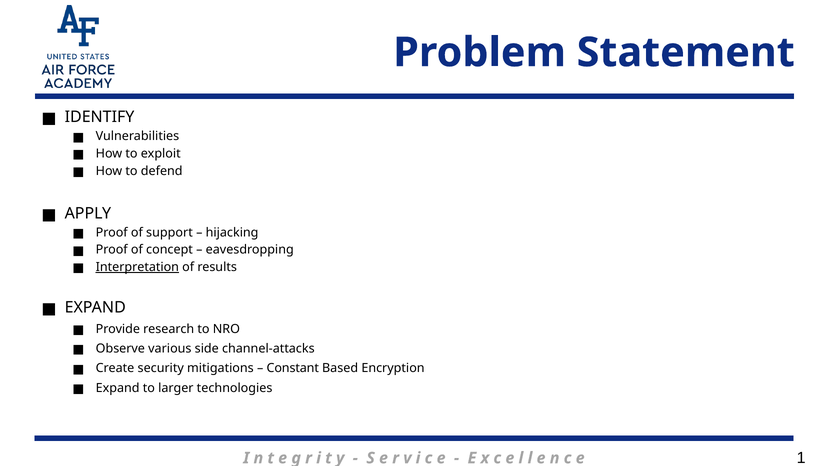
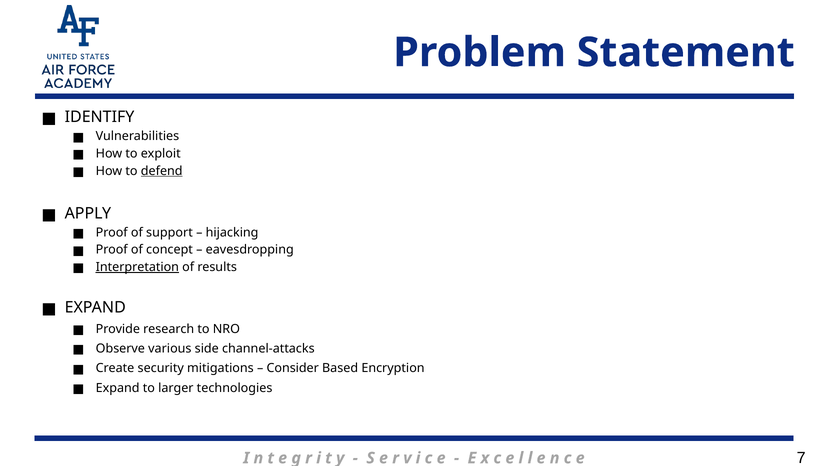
defend underline: none -> present (162, 171)
Constant: Constant -> Consider (293, 368)
1: 1 -> 7 (801, 458)
